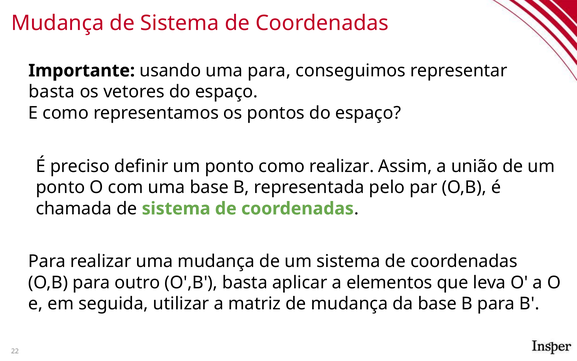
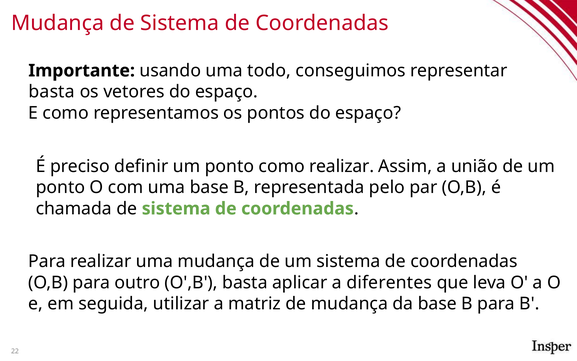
uma para: para -> todo (269, 71)
elementos: elementos -> diferentes (389, 282)
